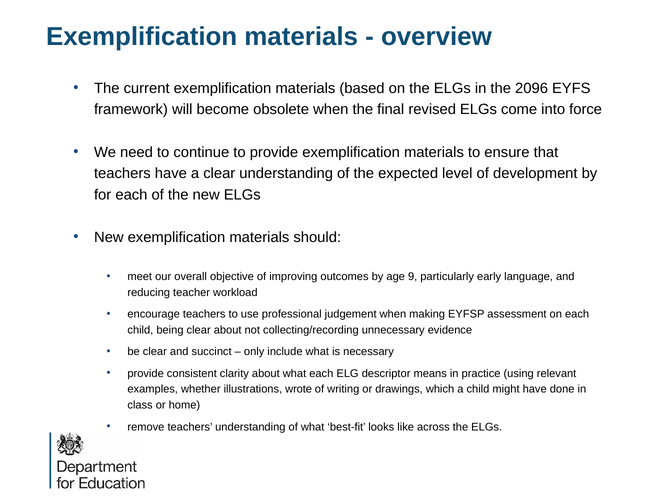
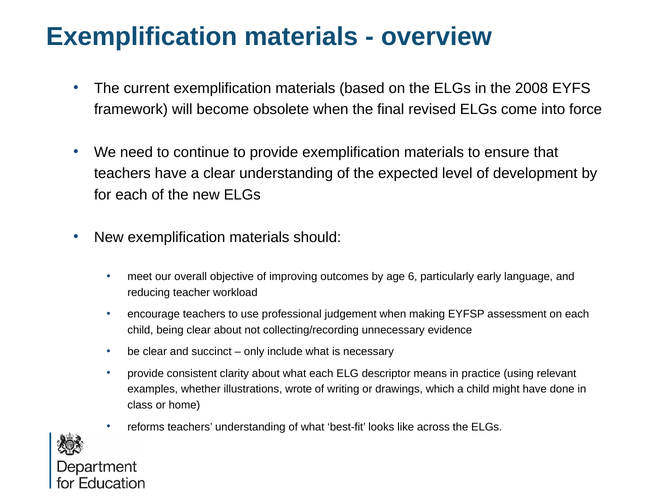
2096: 2096 -> 2008 (532, 88)
9: 9 -> 6 (413, 277)
remove: remove -> reforms (146, 427)
